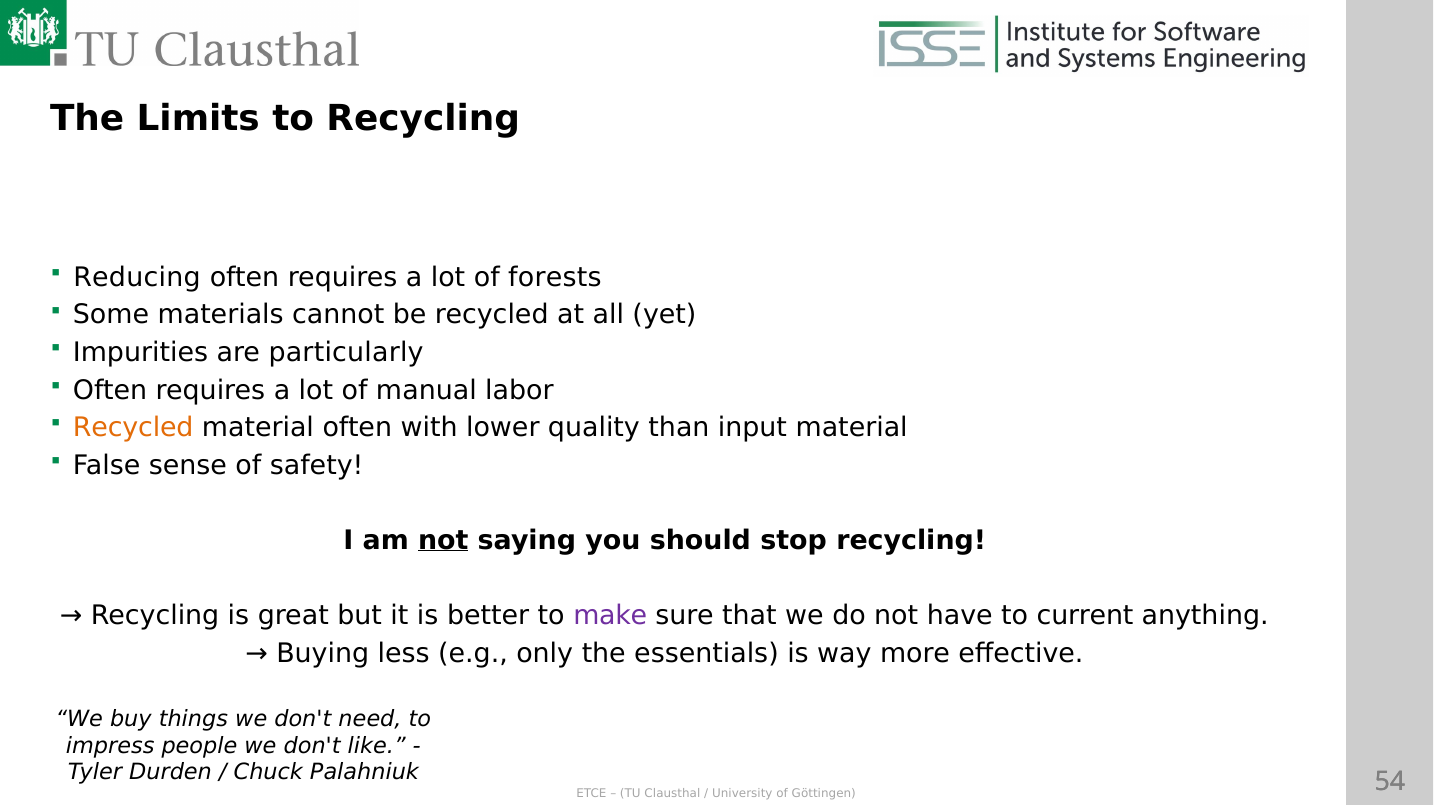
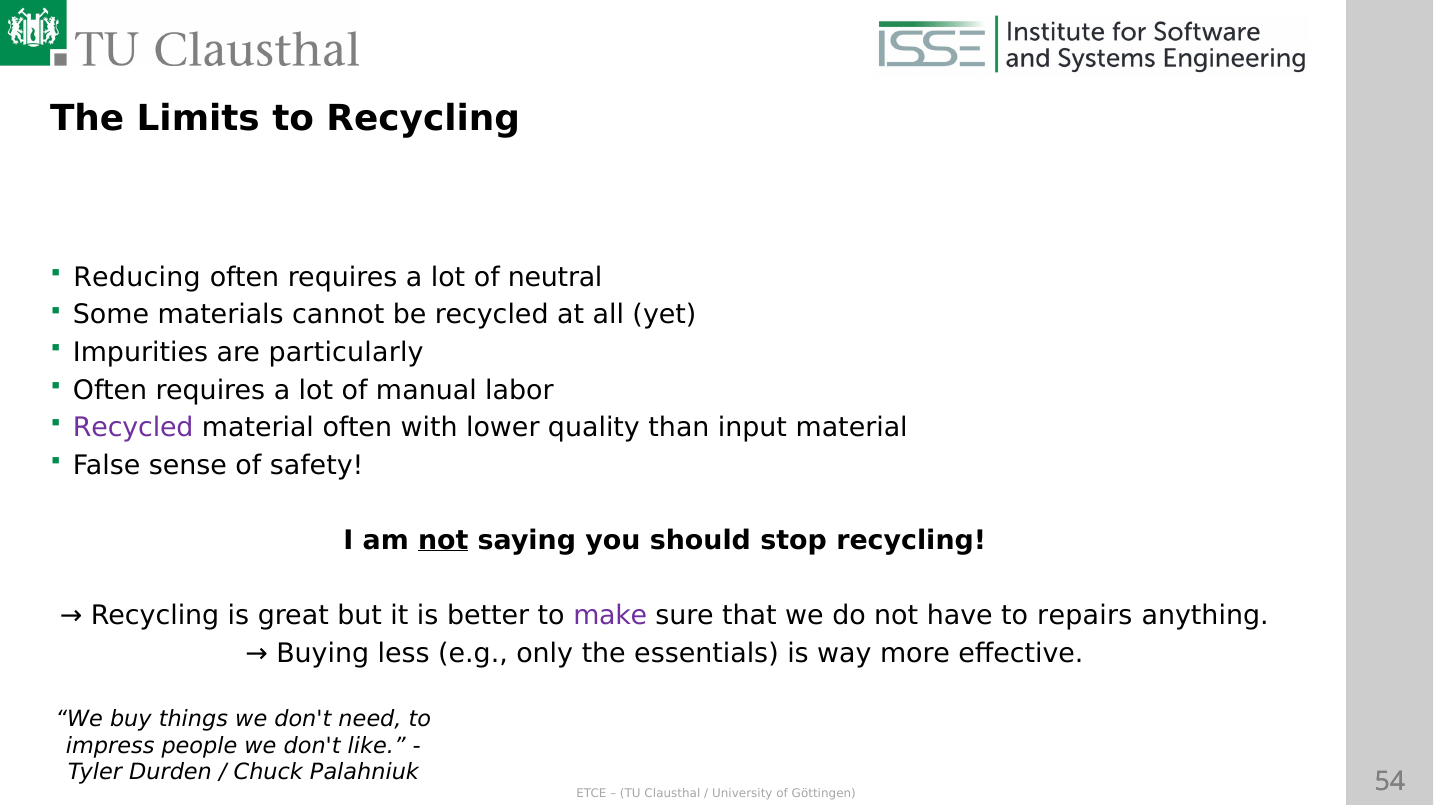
forests: forests -> neutral (555, 278)
Recycled colour: orange -> purple (133, 428)
current: current -> repairs (1085, 616)
